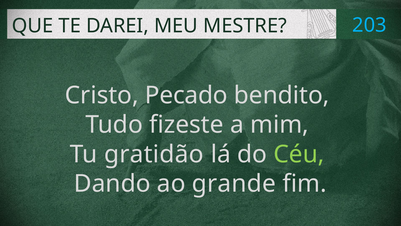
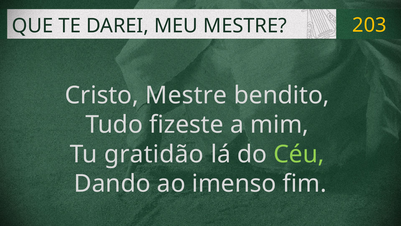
203 colour: light blue -> yellow (369, 25)
Cristo Pecado: Pecado -> Mestre (186, 95)
grande: grande -> imenso (234, 183)
